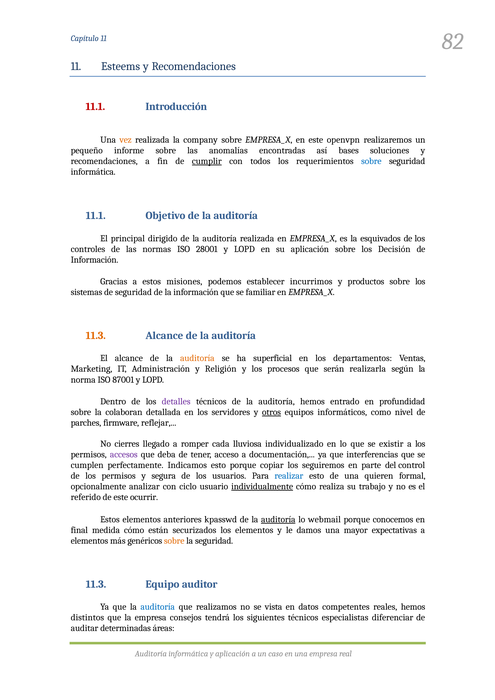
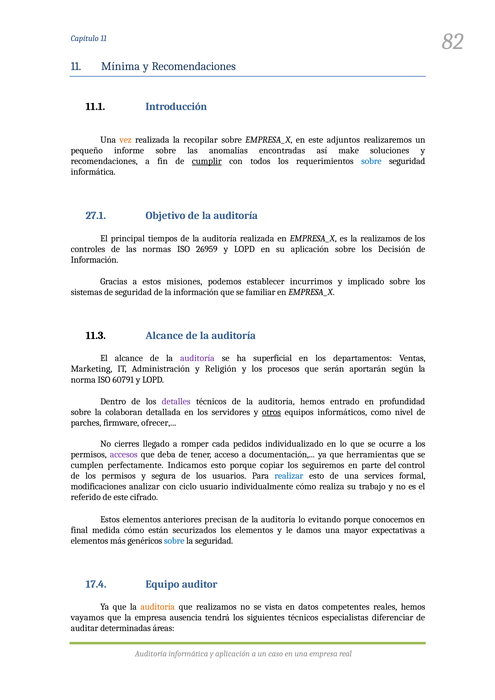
Esteems: Esteems -> Mínima (121, 67)
11.1 colour: red -> black (95, 107)
company: company -> recopilar (201, 140)
openvpn: openvpn -> adjuntos (343, 140)
bases: bases -> make (349, 151)
11.1: 11.1 -> 27.1 (96, 216)
dirigido: dirigido -> tiempos (163, 239)
la esquivados: esquivados -> realizamos (380, 239)
28001: 28001 -> 26959 (207, 249)
productos: productos -> implicado (366, 282)
11.3 colour: orange -> black (96, 336)
auditoría colour: orange -> purple (197, 358)
realizarla: realizarla -> aportarán (368, 369)
87001: 87001 -> 60791 (123, 380)
reflejar: reflejar -> ofrecer (159, 423)
lluviosa: lluviosa -> pedidos (247, 444)
existir: existir -> ocurre (391, 444)
interferencias: interferencias -> herramientas (372, 455)
quieren: quieren -> services (379, 476)
opcionalmente: opcionalmente -> modificaciones (98, 487)
individualmente underline: present -> none (262, 487)
ocurrir: ocurrir -> cifrado (144, 497)
kpasswd: kpasswd -> precisan (221, 520)
auditoría underline: present -> none (278, 520)
webmail: webmail -> evitando (324, 520)
sobre colour: orange -> blue (174, 541)
11.3: 11.3 -> 17.4 (96, 585)
auditoría colour: blue -> orange (158, 607)
distintos: distintos -> vayamos (87, 618)
consejos: consejos -> ausencia (186, 618)
